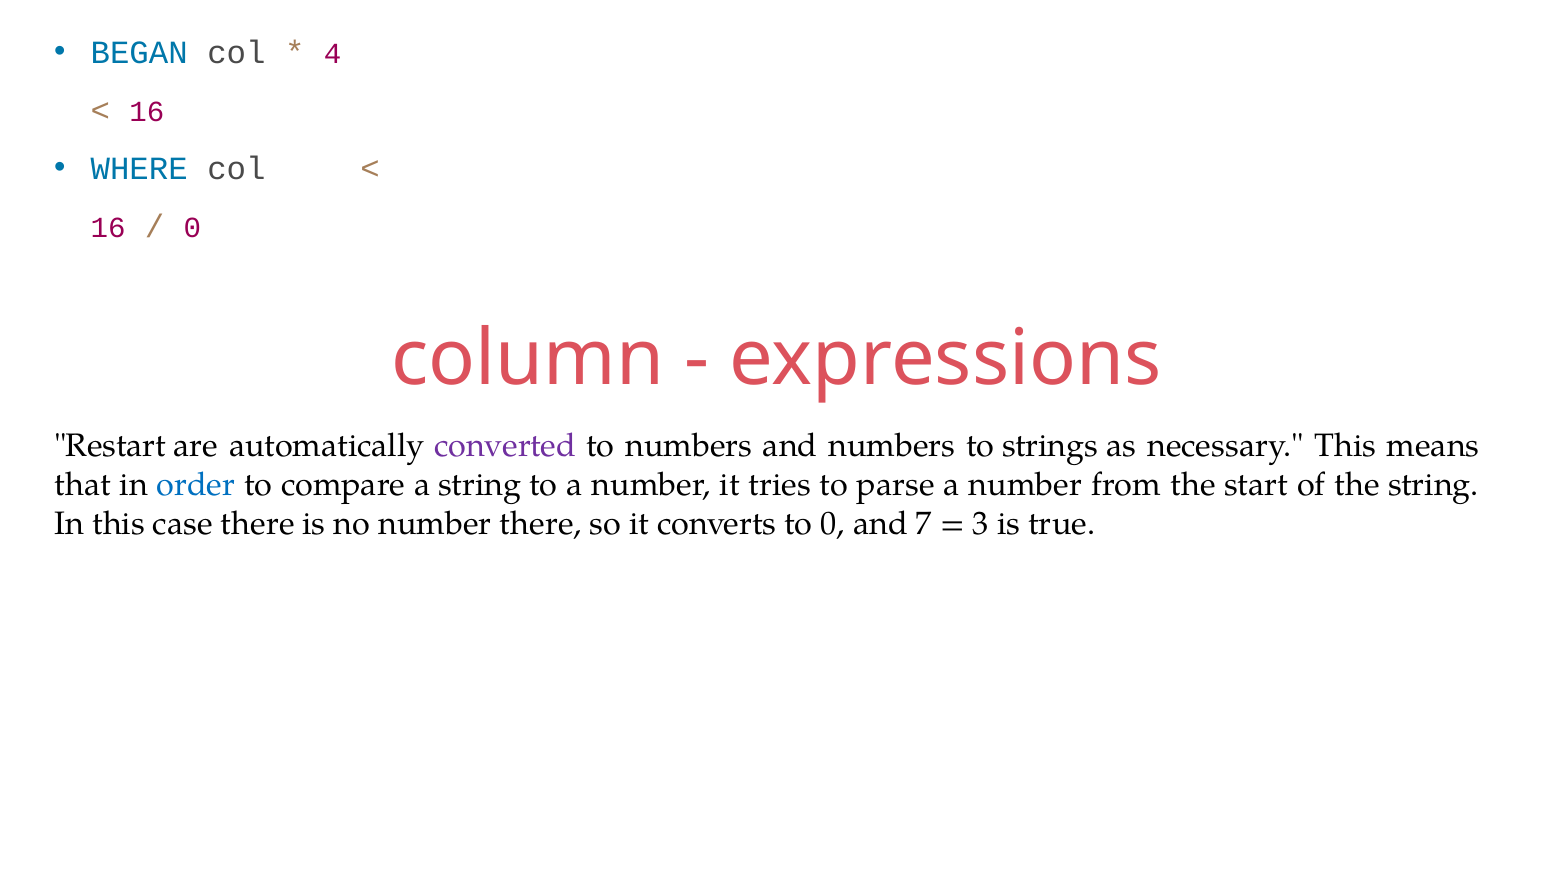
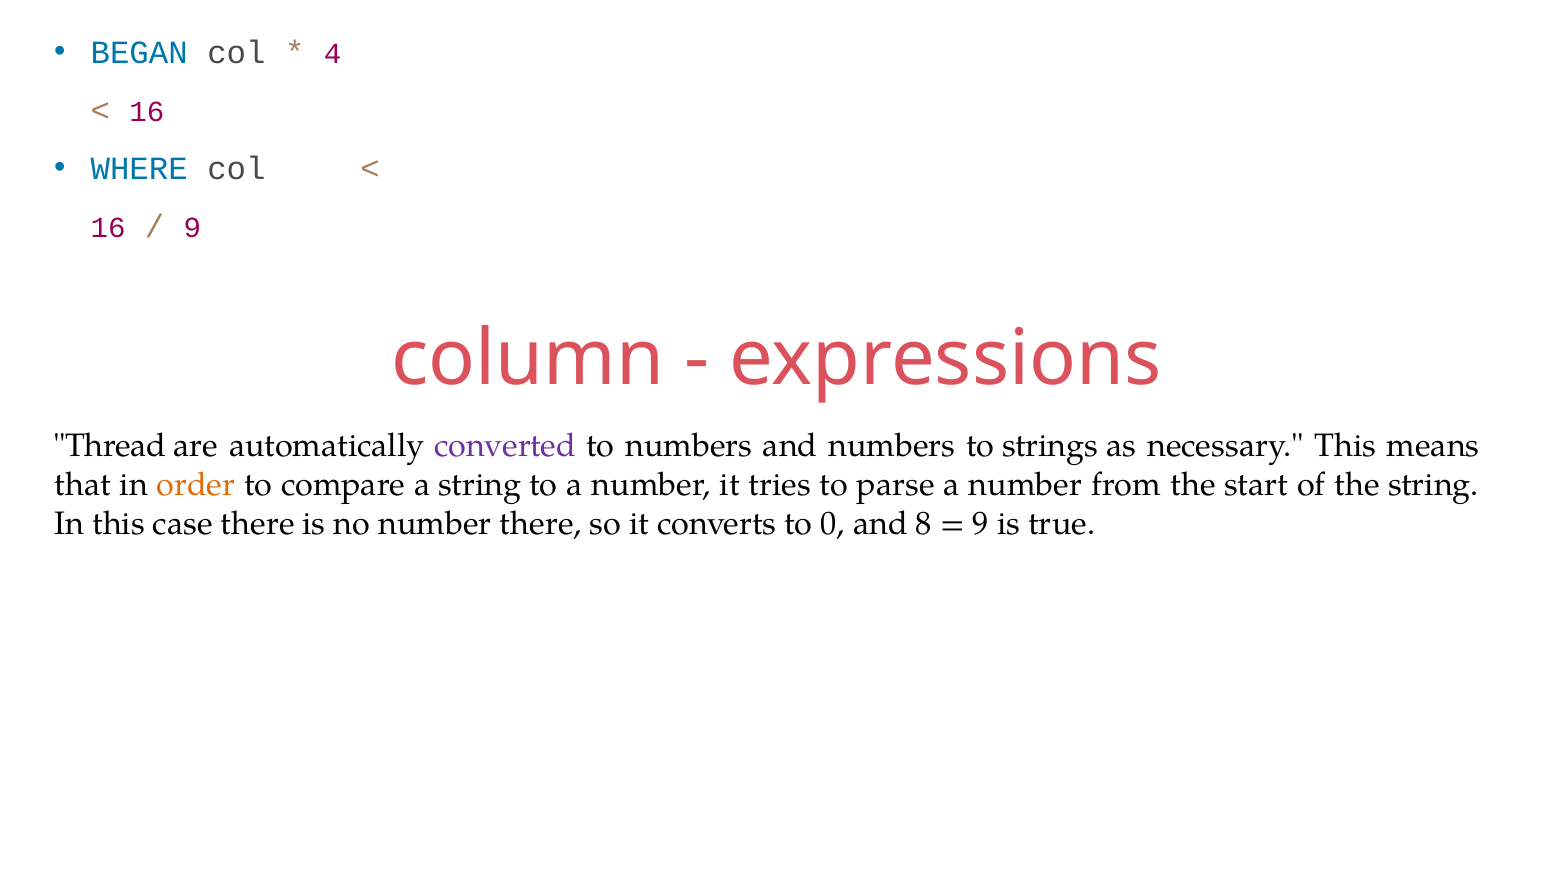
0: 0 -> 9 (192, 228)
Restart: Restart -> Thread (110, 446)
order colour: blue -> orange (196, 485)
7: 7 -> 8 (924, 524)
3: 3 -> 9 (981, 524)
